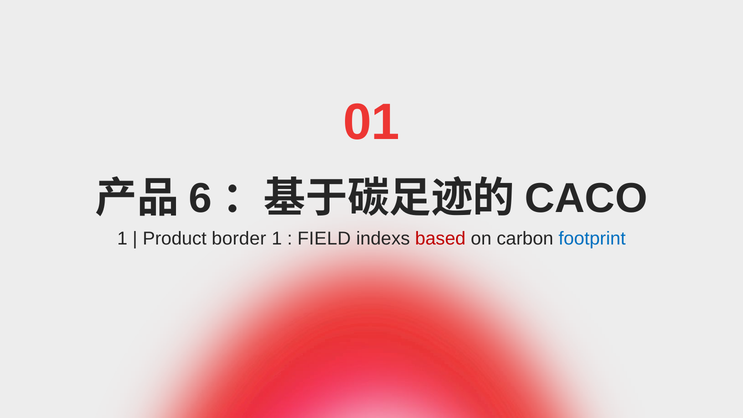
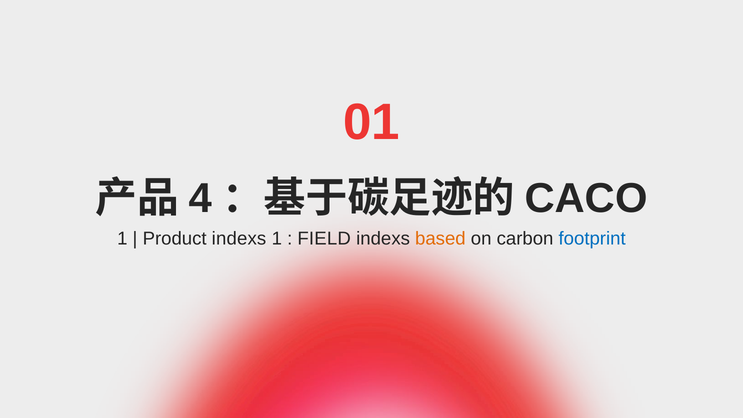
6: 6 -> 4 (201, 198)
Product border: border -> indexs (239, 238)
based colour: red -> orange (440, 238)
